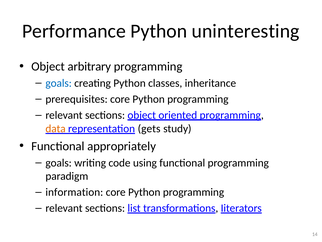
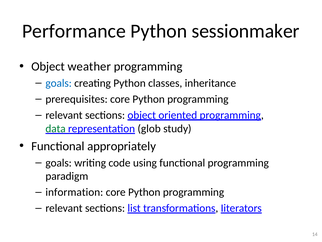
uninteresting: uninteresting -> sessionmaker (246, 31)
arbitrary: arbitrary -> weather (89, 66)
data colour: orange -> green (56, 128)
gets: gets -> glob (149, 128)
